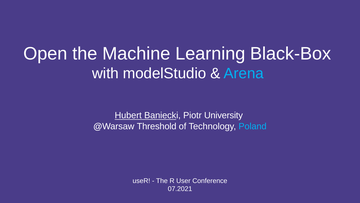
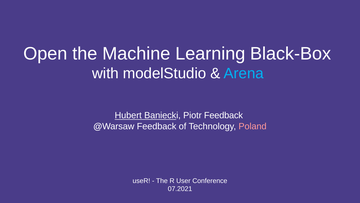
Piotr University: University -> Feedback (223, 115)
@Warsaw Threshold: Threshold -> Feedback (157, 126)
Poland colour: light blue -> pink (253, 126)
